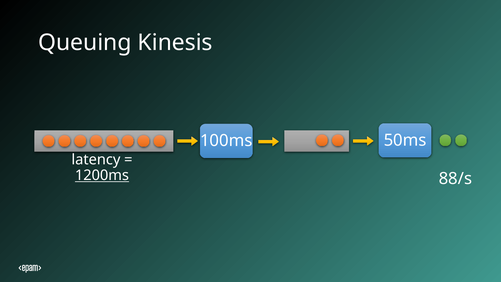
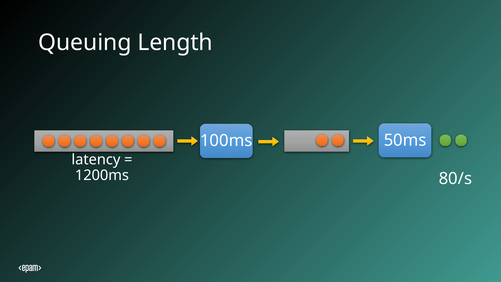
Kinesis: Kinesis -> Length (175, 42)
1200ms underline: present -> none (102, 175)
88/s: 88/s -> 80/s (455, 179)
